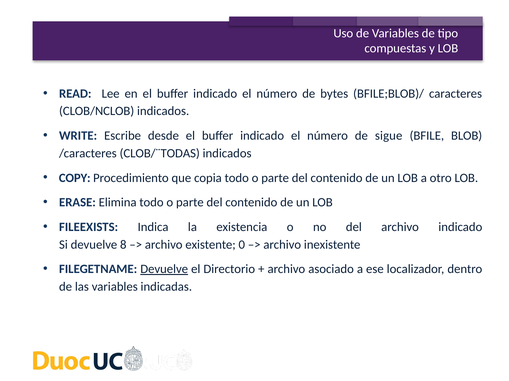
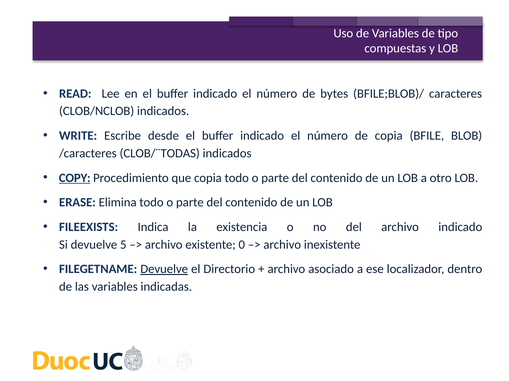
de sigue: sigue -> copia (389, 136)
COPY underline: none -> present (75, 178)
8: 8 -> 5 (123, 245)
